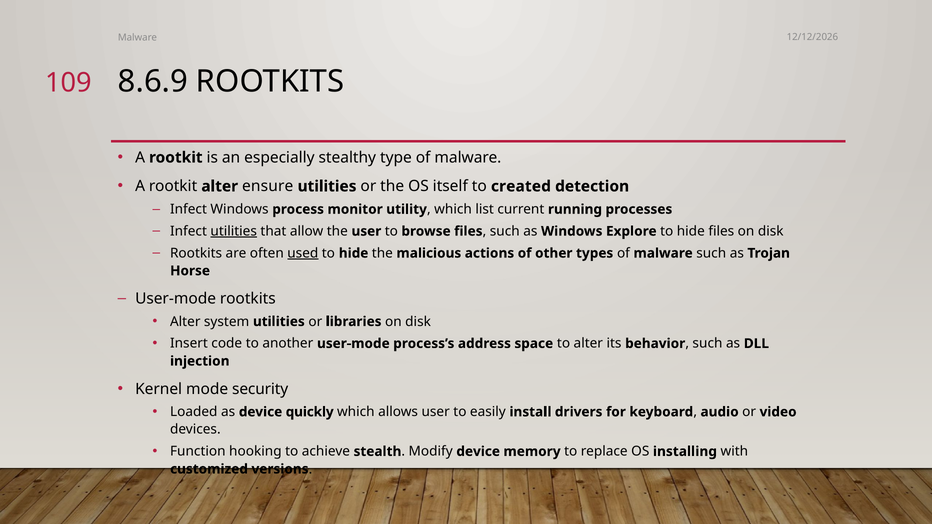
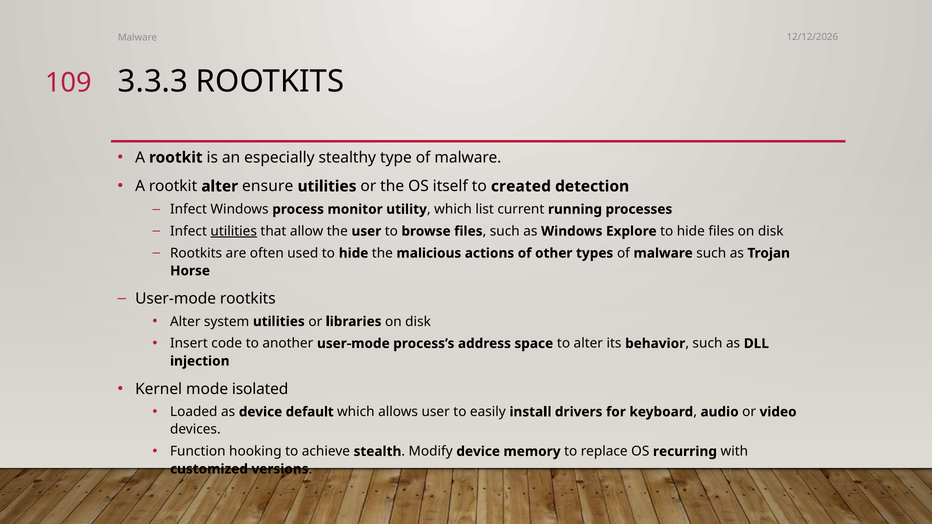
8.6.9: 8.6.9 -> 3.3.3 (153, 82)
used underline: present -> none (303, 253)
security: security -> isolated (260, 389)
quickly: quickly -> default (310, 412)
installing: installing -> recurring (685, 452)
